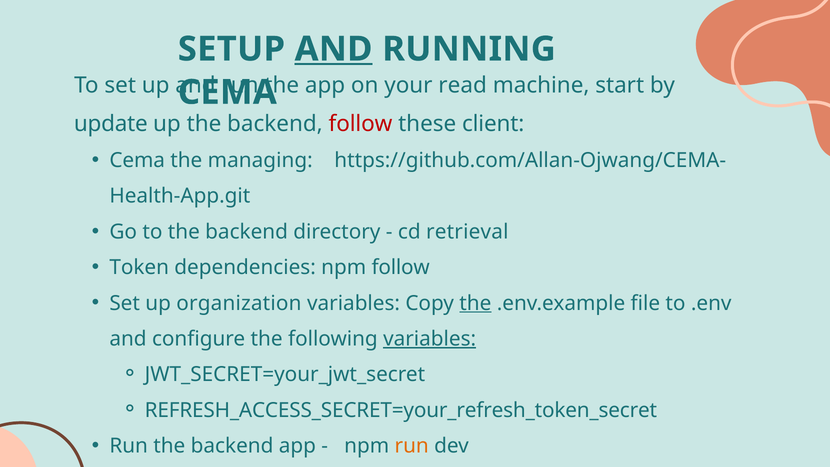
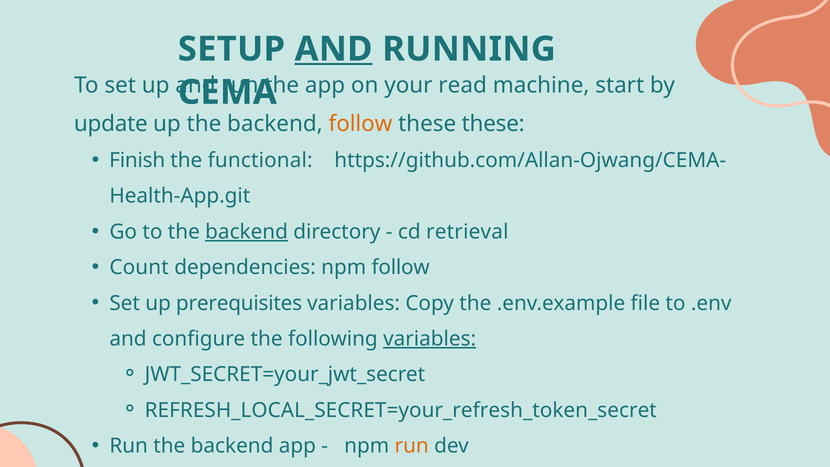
follow colour: red -> orange (360, 124)
these client: client -> these (493, 124)
Cema: Cema -> Finish (137, 160)
managing: managing -> functional (260, 160)
backend underline: none -> present (247, 232)
Token: Token -> Count (139, 267)
organization: organization -> prerequisites (239, 303)
the underline: present -> none (475, 303)
REFRESH_ACCESS_SECRET=your_refresh_token_secret: REFRESH_ACCESS_SECRET=your_refresh_token_secret -> REFRESH_LOCAL_SECRET=your_refresh_token_secret (401, 410)
